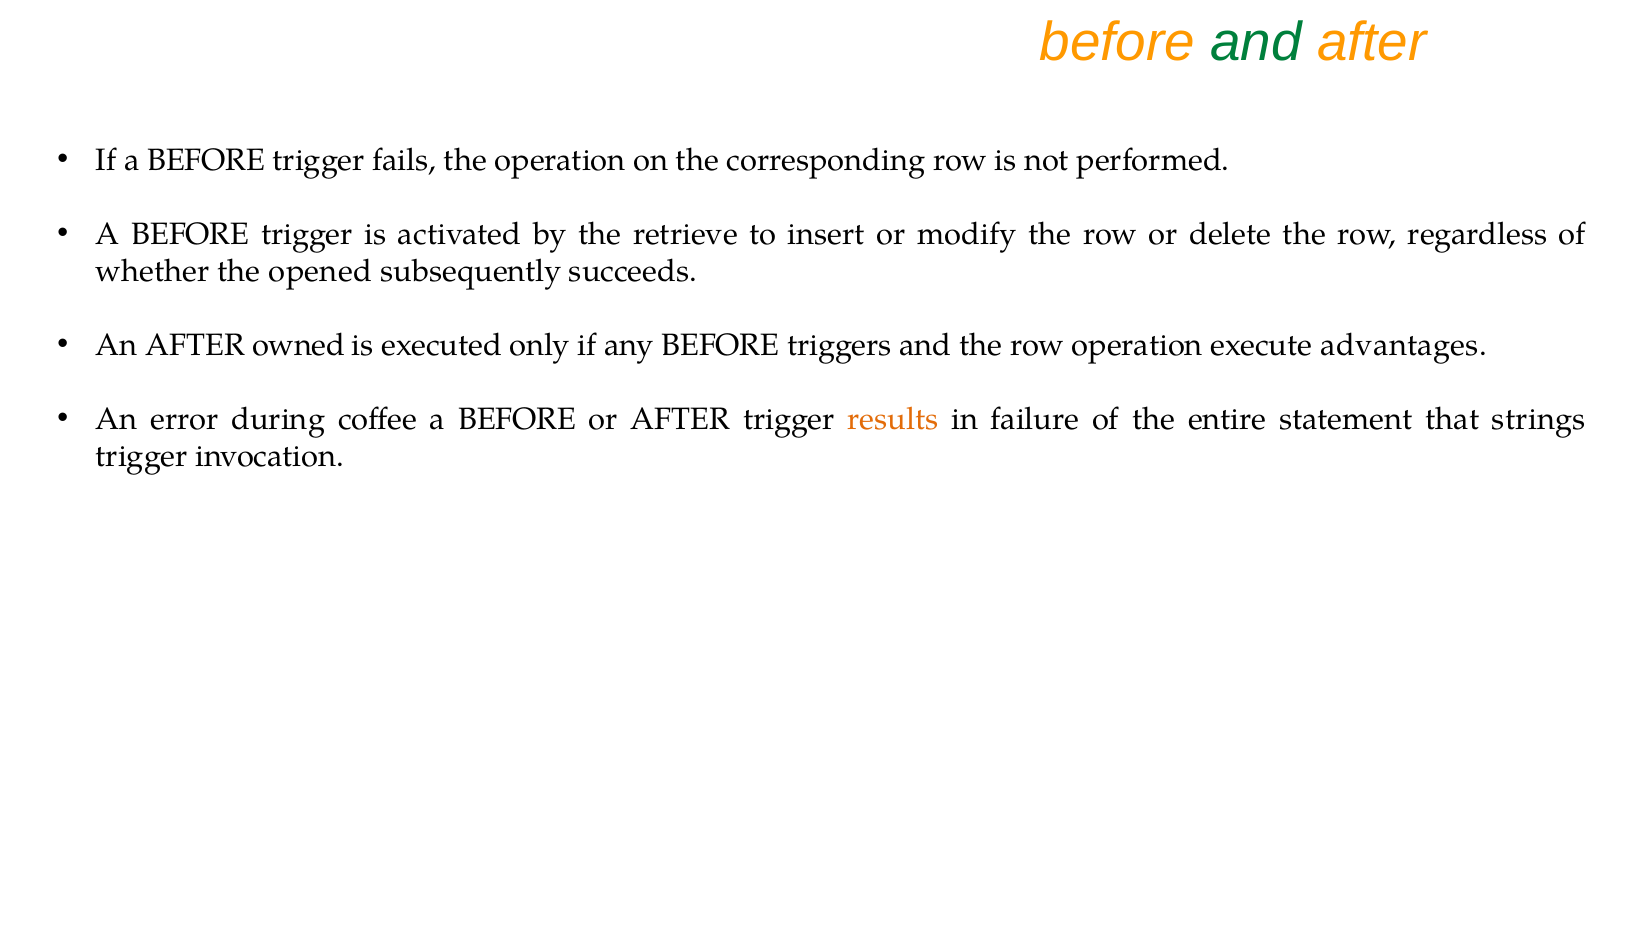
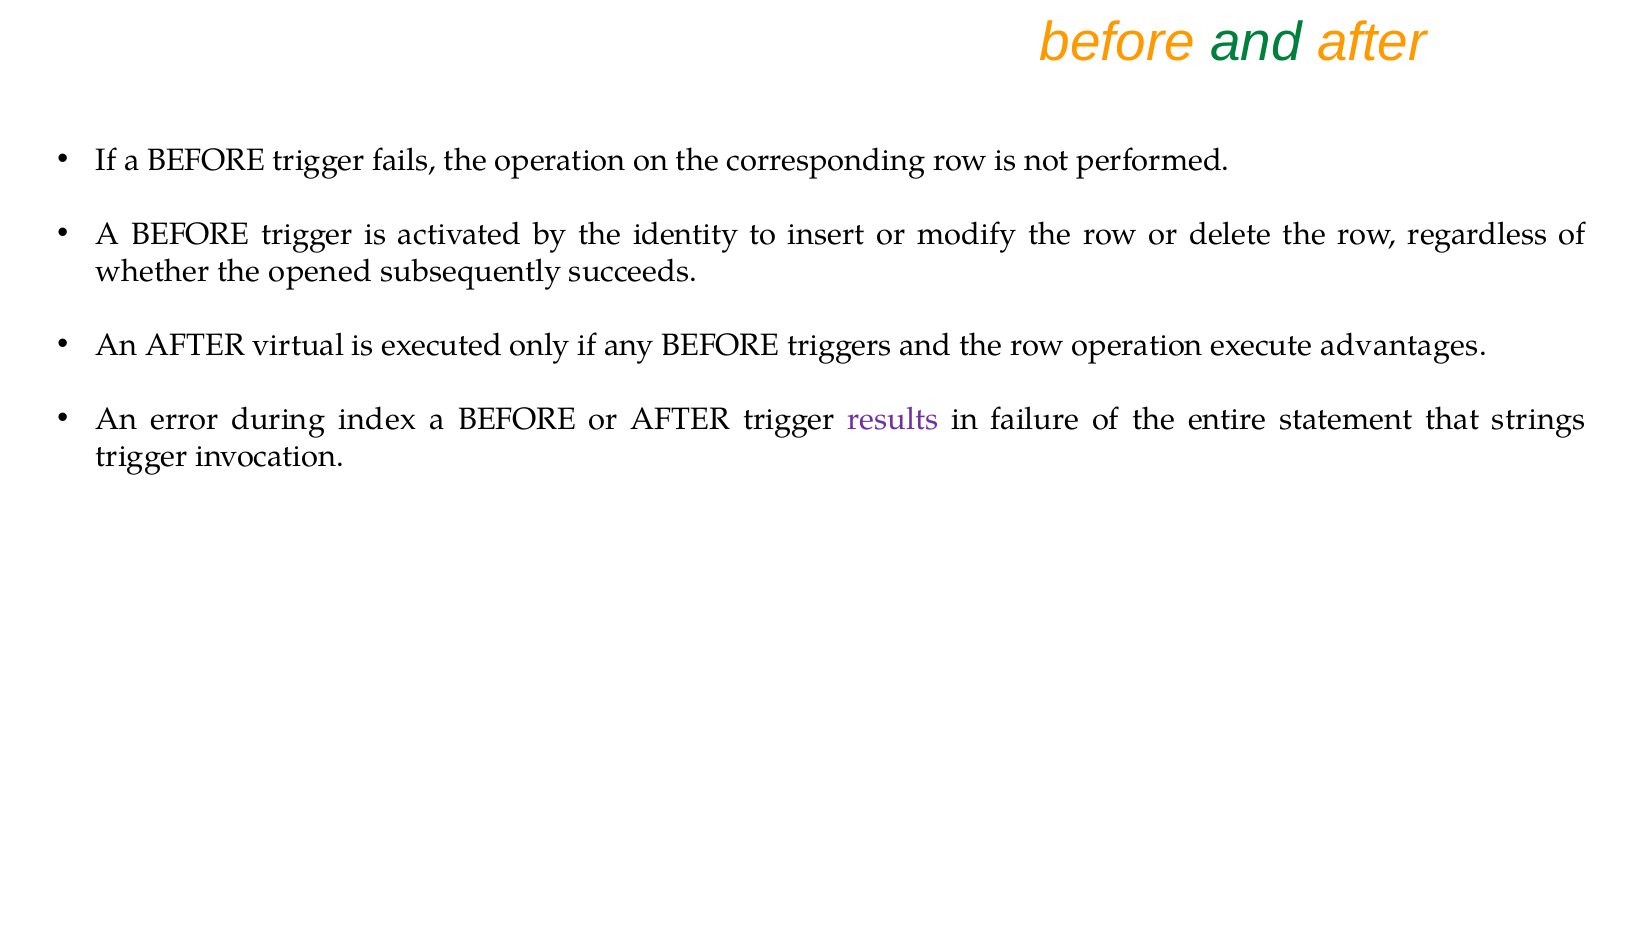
retrieve: retrieve -> identity (686, 234)
owned: owned -> virtual (298, 345)
coffee: coffee -> index (377, 419)
results colour: orange -> purple (893, 419)
